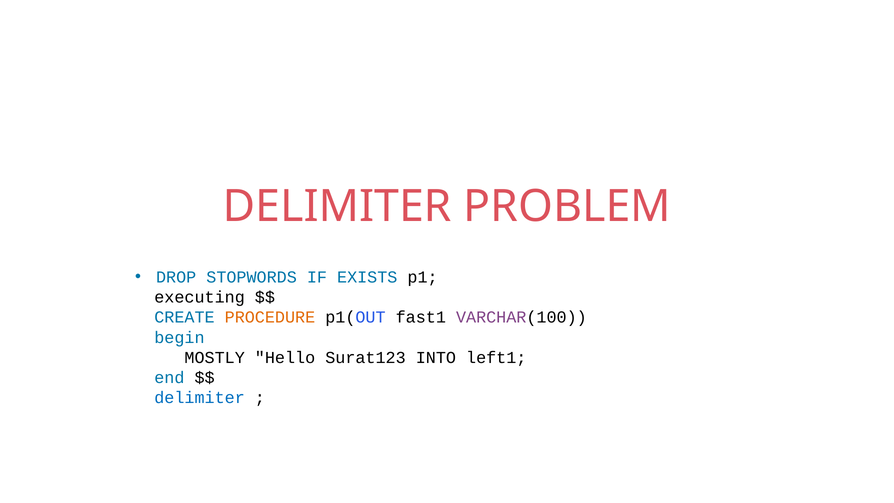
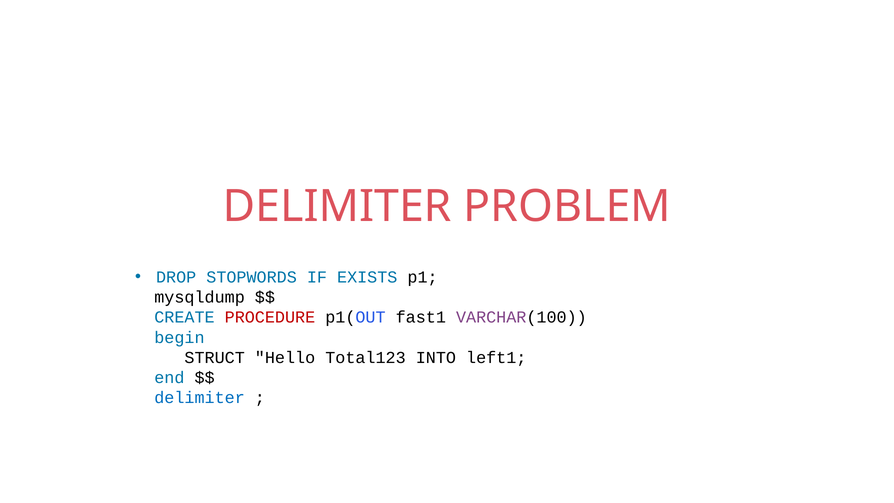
executing: executing -> mysqldump (200, 297)
PROCEDURE colour: orange -> red (270, 317)
MOSTLY: MOSTLY -> STRUCT (215, 358)
Surat123: Surat123 -> Total123 (365, 358)
